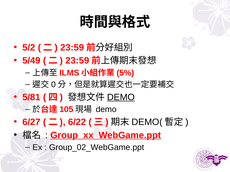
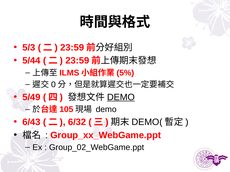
5/2: 5/2 -> 5/3 (29, 48)
5/49: 5/49 -> 5/44 (31, 61)
5/81: 5/81 -> 5/49 (31, 97)
6/27: 6/27 -> 6/43 (31, 122)
6/22: 6/22 -> 6/32 (77, 122)
Group_xx_WebGame.ppt underline: present -> none (106, 136)
